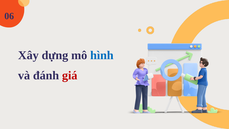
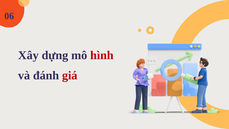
hình colour: blue -> red (102, 55)
